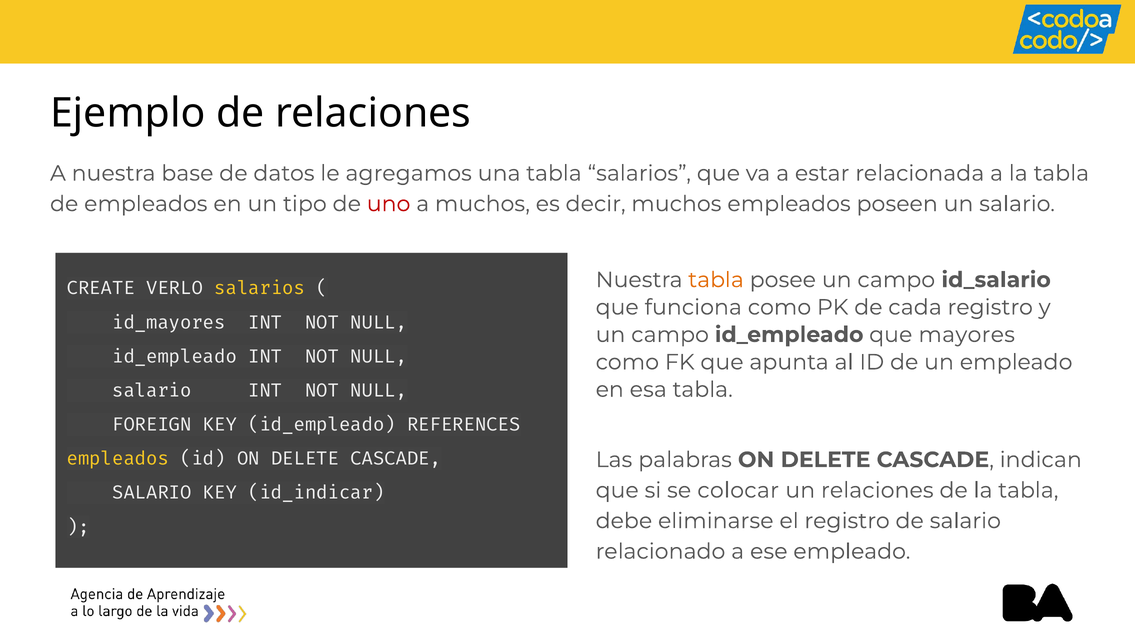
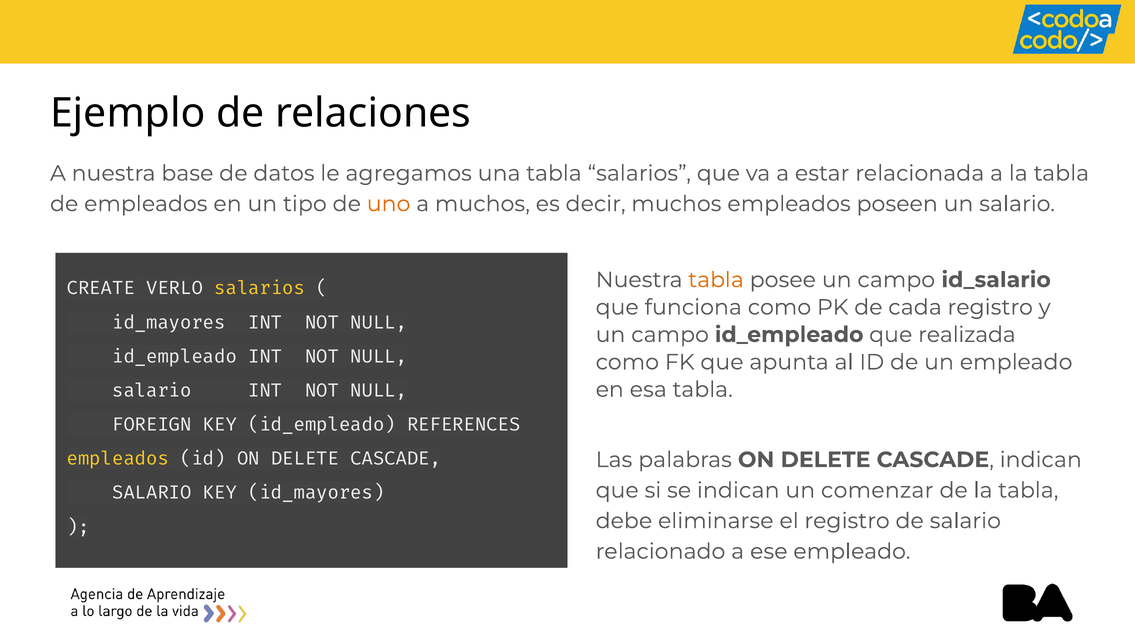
uno colour: red -> orange (389, 204)
mayores: mayores -> realizada (967, 334)
KEY id_indicar: id_indicar -> id_mayores (316, 492)
se colocar: colocar -> indican (738, 490)
un relaciones: relaciones -> comenzar (877, 490)
